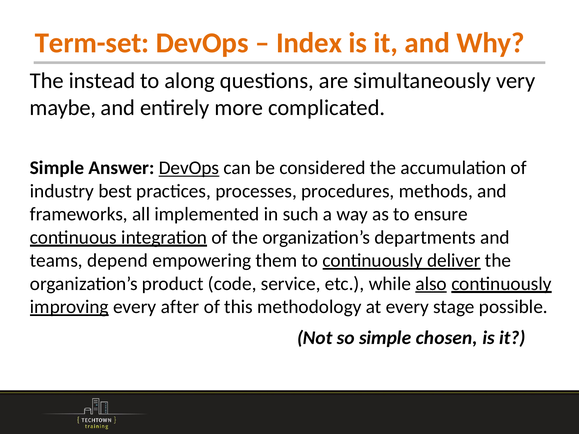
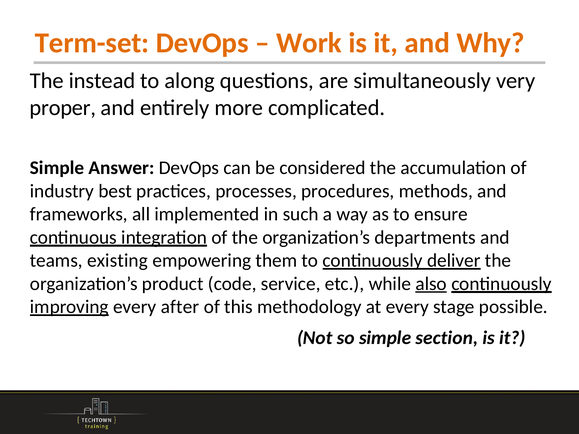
Index: Index -> Work (309, 43)
maybe: maybe -> proper (63, 108)
DevOps underline: present -> none (189, 168)
depend: depend -> existing (117, 261)
chosen: chosen -> section (447, 338)
